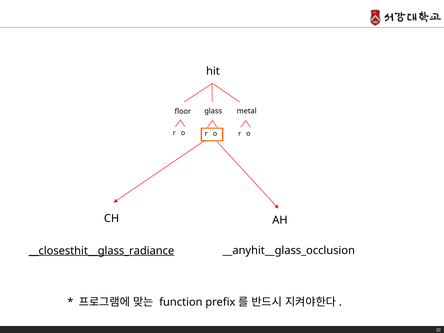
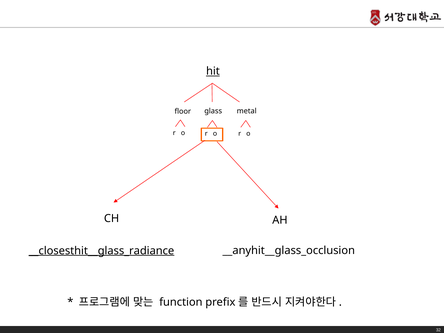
hit underline: none -> present (213, 71)
